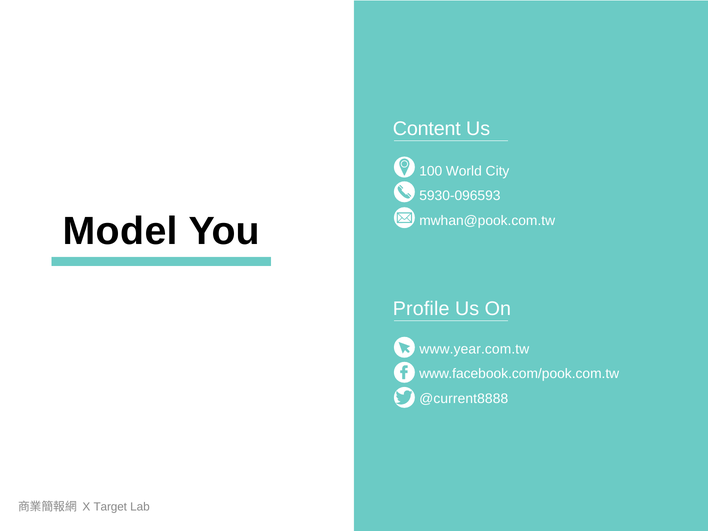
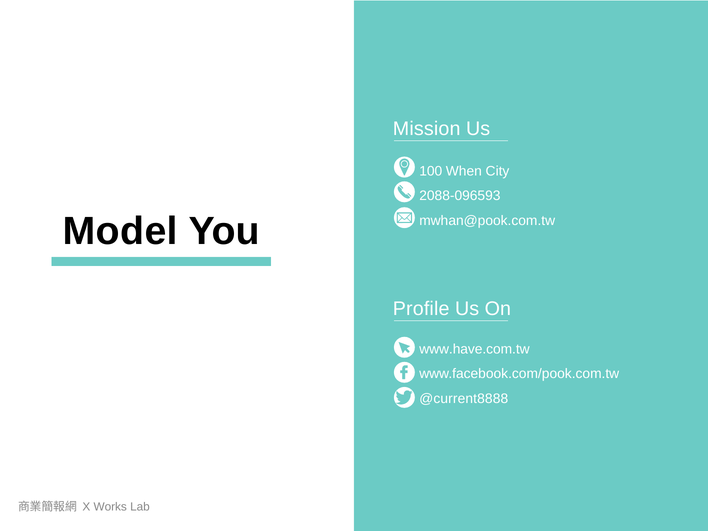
Content: Content -> Mission (427, 129)
World: World -> When (464, 171)
5930-096593: 5930-096593 -> 2088-096593 (460, 196)
www.year.com.tw: www.year.com.tw -> www.have.com.tw (474, 349)
Target: Target -> Works (110, 507)
